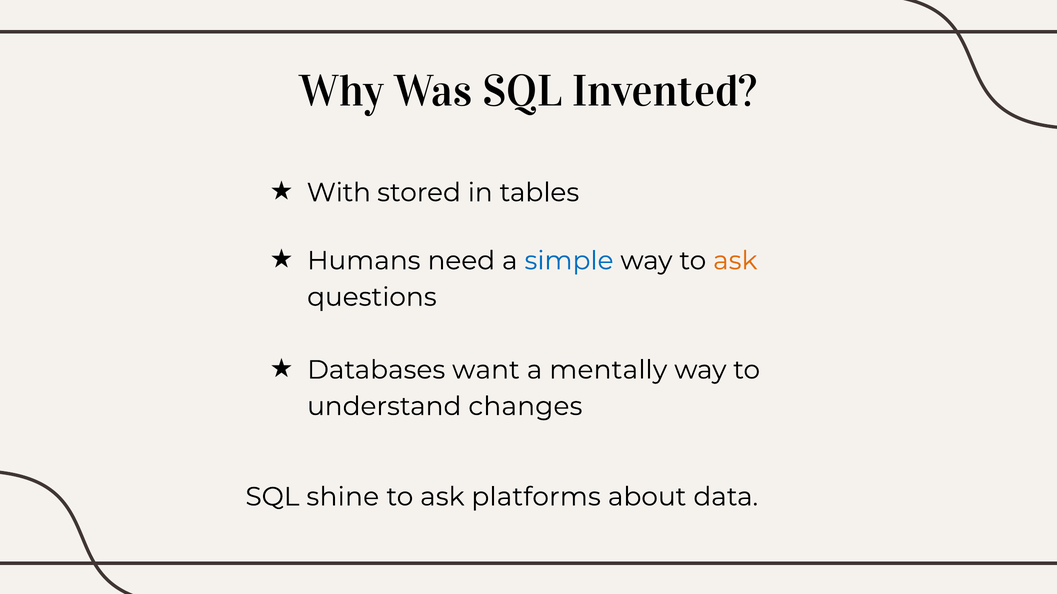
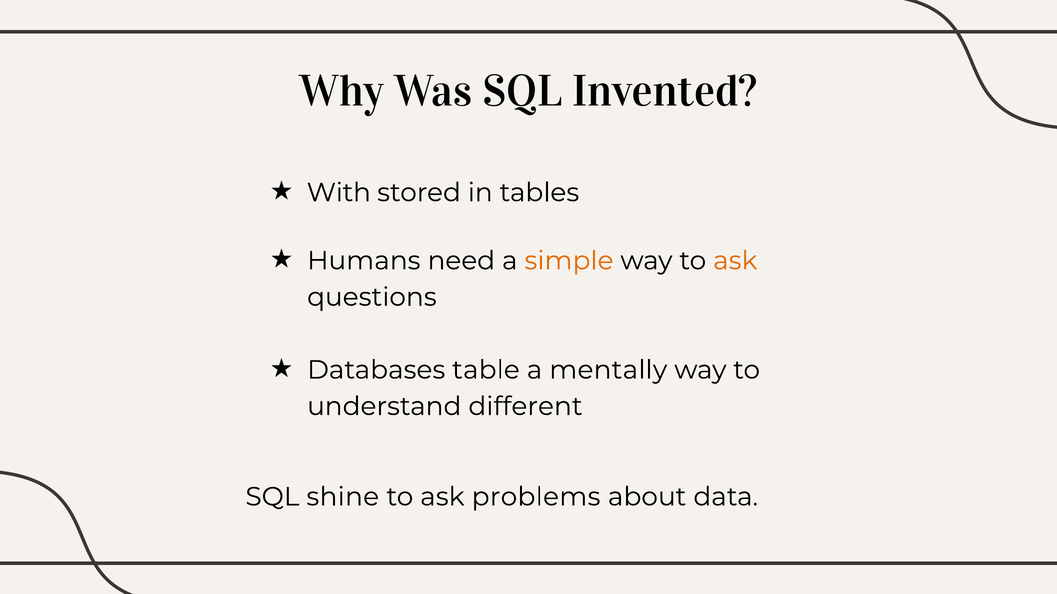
simple colour: blue -> orange (569, 261)
want: want -> table (486, 370)
changes: changes -> different (525, 407)
platforms: platforms -> problems (536, 497)
